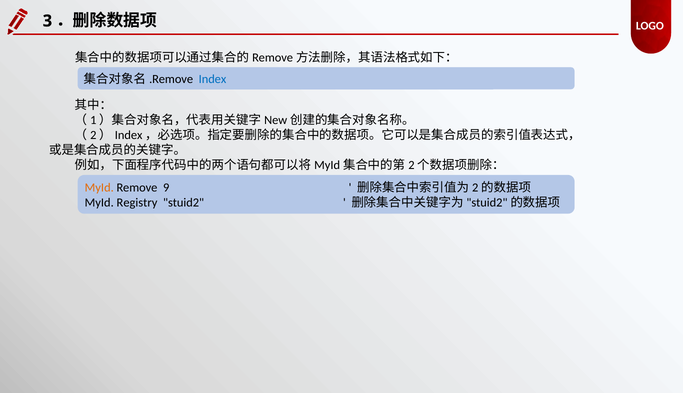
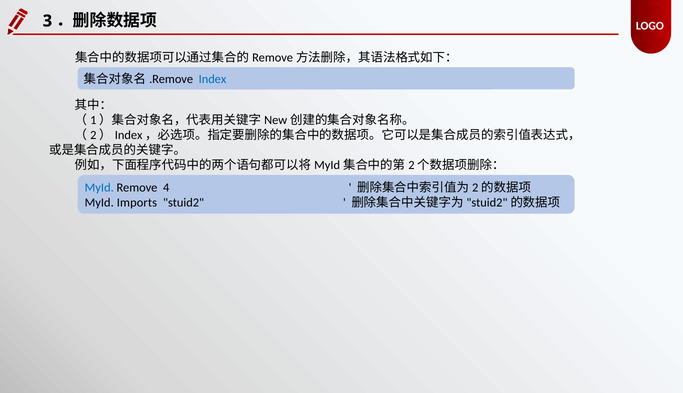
MyId colour: orange -> blue (99, 188)
9: 9 -> 4 (166, 188)
Registry: Registry -> Imports (137, 203)
